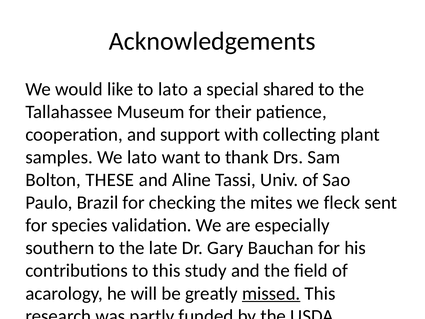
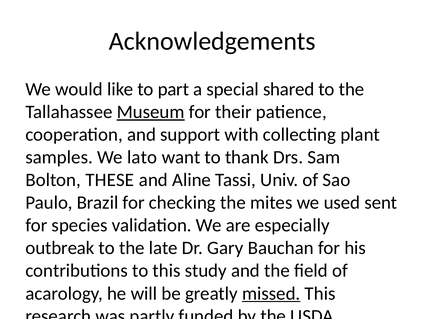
to lato: lato -> part (173, 89)
Museum underline: none -> present (151, 112)
fleck: fleck -> used (342, 203)
southern: southern -> outbreak (60, 248)
